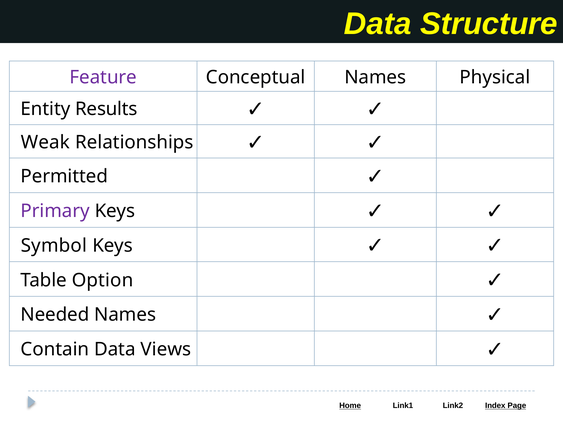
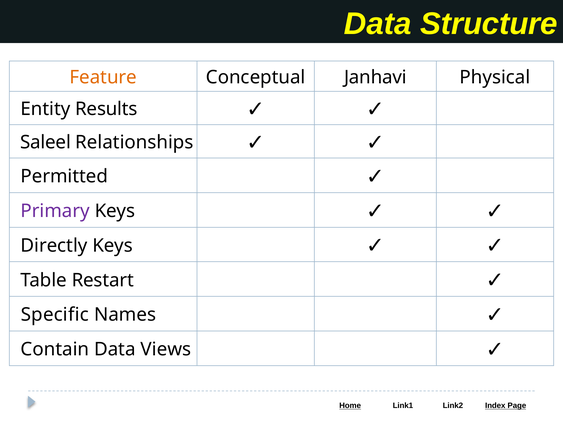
Feature colour: purple -> orange (103, 77)
Conceptual Names: Names -> Janhavi (375, 77)
Weak: Weak -> Saleel (46, 142)
Symbol: Symbol -> Directly (54, 246)
Option: Option -> Restart (103, 280)
Needed: Needed -> Specific (55, 315)
